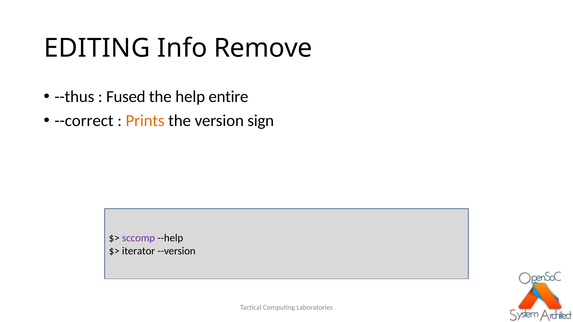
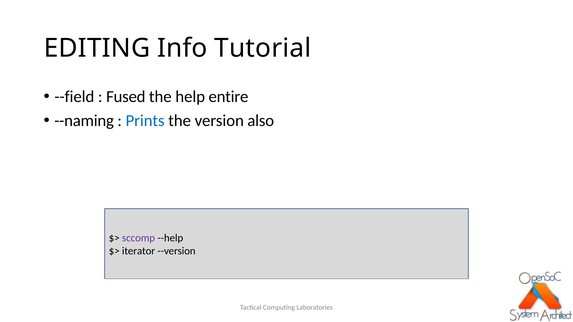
Remove: Remove -> Tutorial (263, 48)
--thus: --thus -> --field (74, 97)
--correct: --correct -> --naming (84, 121)
Prints colour: orange -> blue (145, 121)
sign: sign -> also (261, 121)
